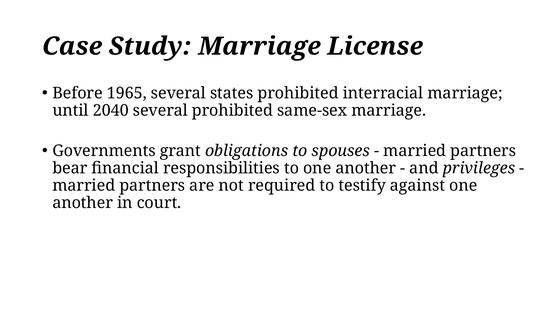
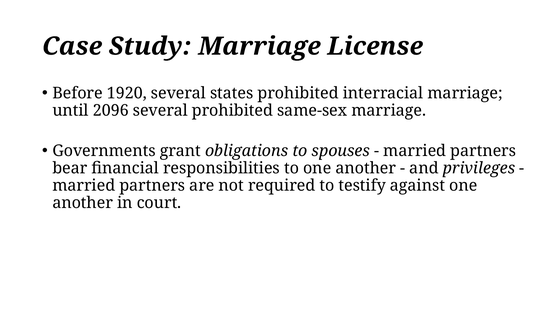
1965: 1965 -> 1920 (127, 93)
2040: 2040 -> 2096 (111, 110)
